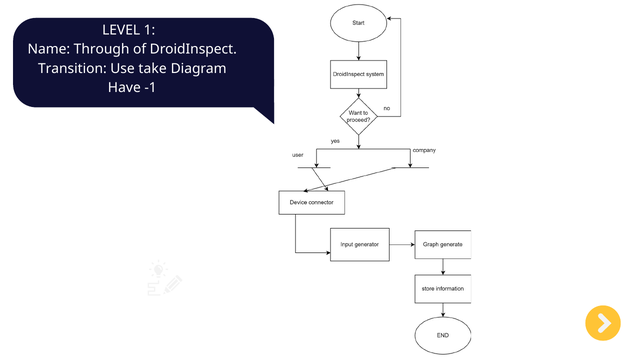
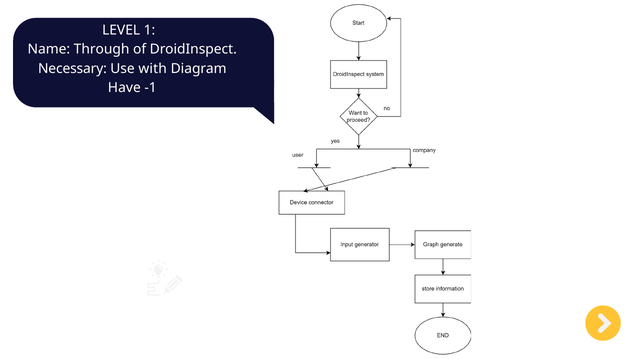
Transition: Transition -> Necessary (72, 69)
take: take -> with (153, 69)
